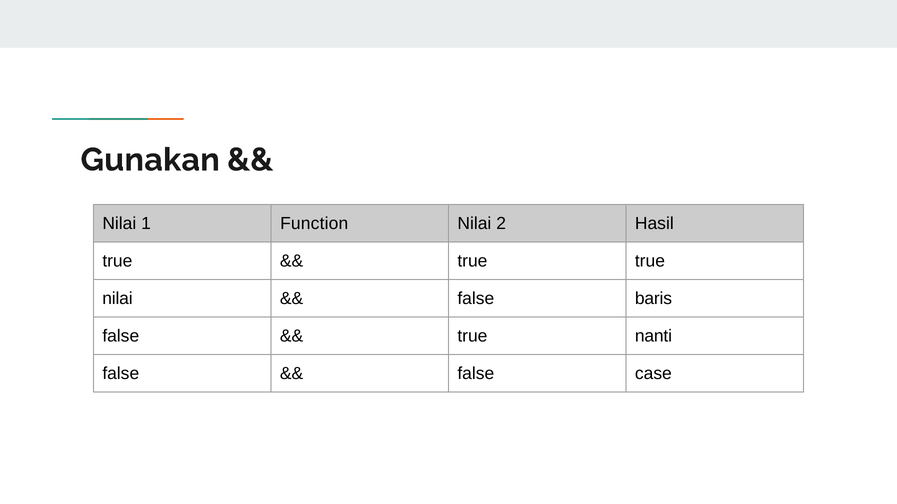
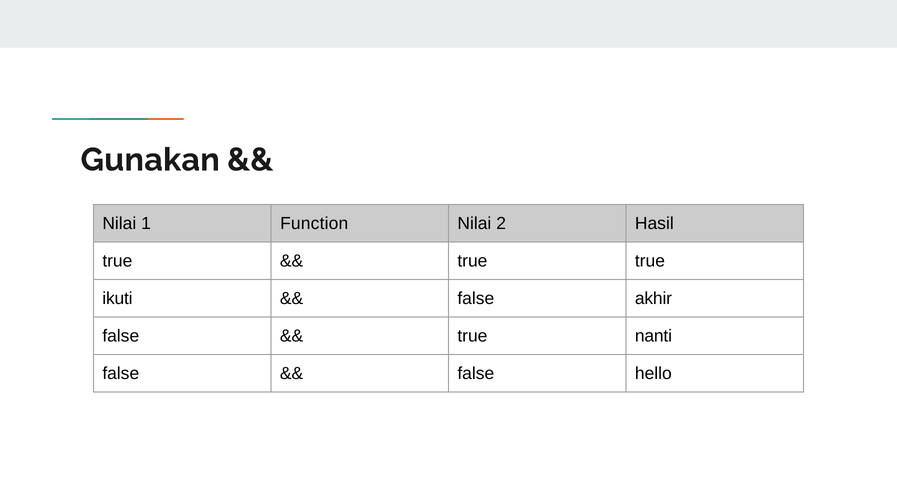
nilai: nilai -> ikuti (117, 299)
baris: baris -> akhir (653, 299)
case: case -> hello (653, 374)
